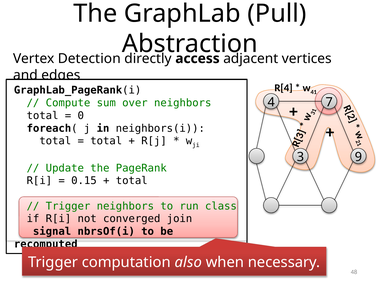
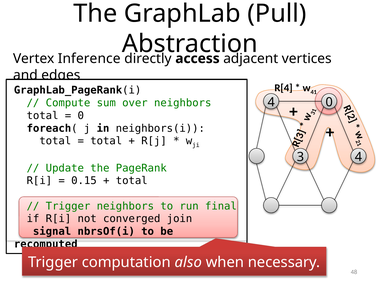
Detection: Detection -> Inference (89, 59)
4 7: 7 -> 0 (329, 102)
3 9: 9 -> 4 (358, 157)
class: class -> final (221, 206)
